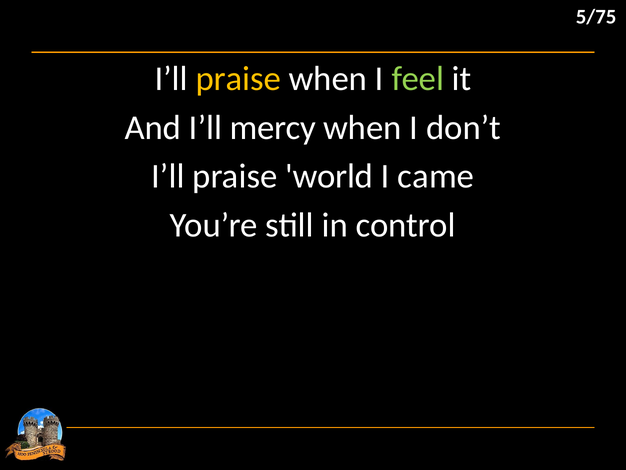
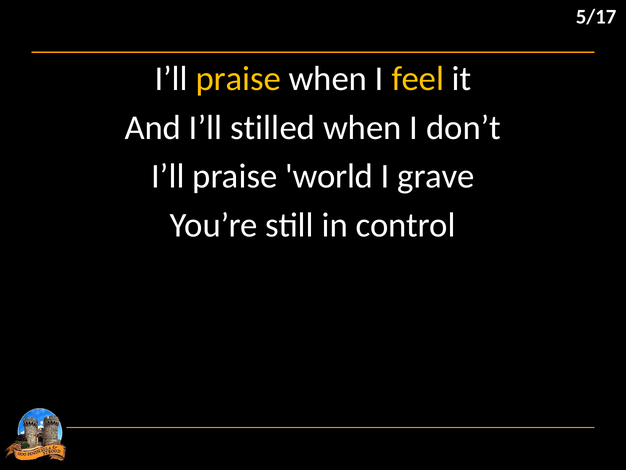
5/75: 5/75 -> 5/17 (596, 17)
feel colour: light green -> yellow (418, 79)
mercy: mercy -> stilled (273, 127)
came: came -> grave (436, 176)
